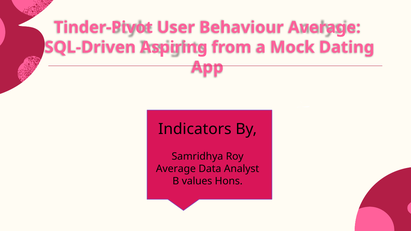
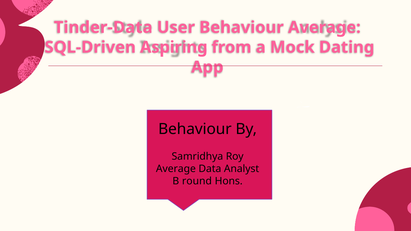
Tinder-Pivot: Tinder-Pivot -> Tinder-Data (103, 27)
Indicators: Indicators -> Behaviour (195, 129)
values: values -> round (197, 181)
